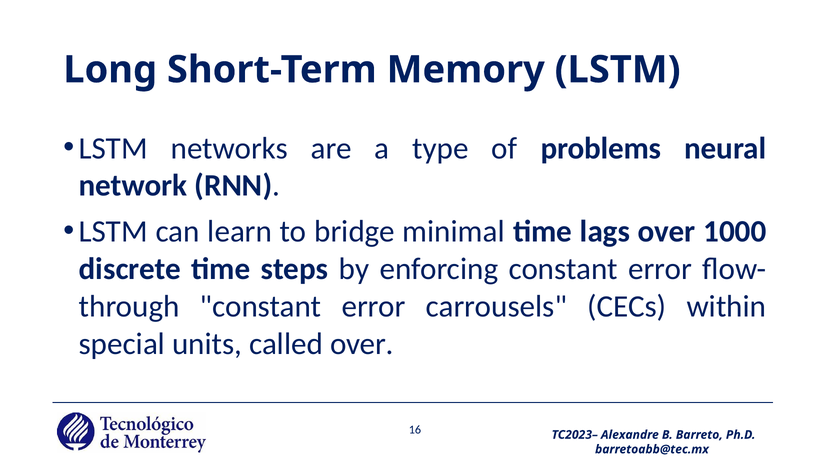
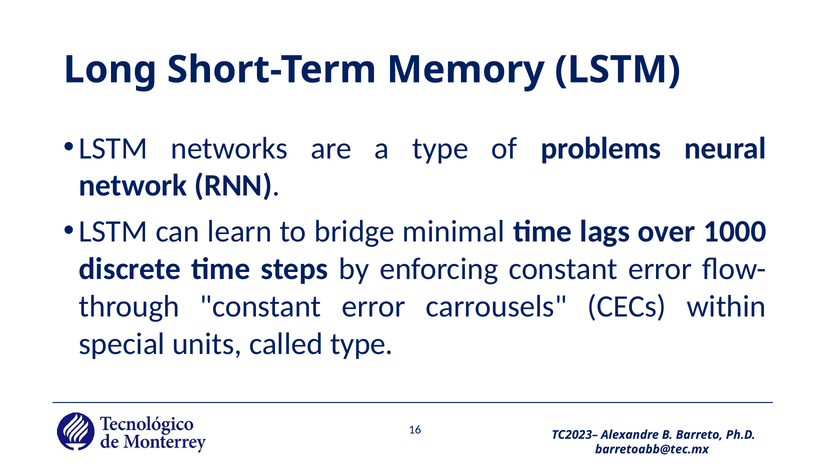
called over: over -> type (362, 344)
